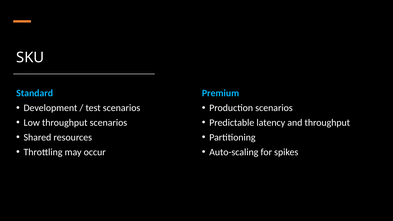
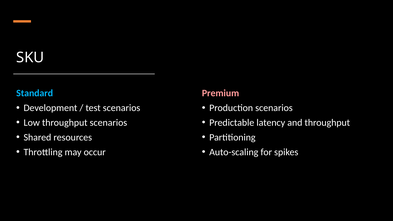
Premium colour: light blue -> pink (221, 93)
